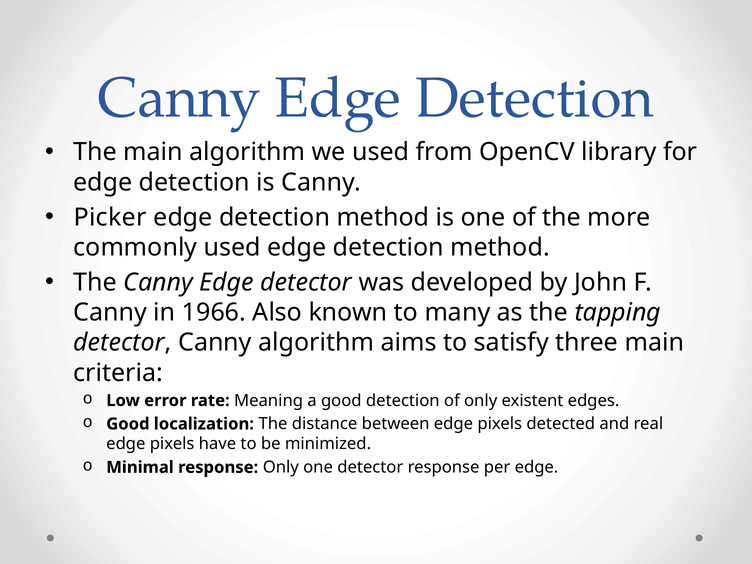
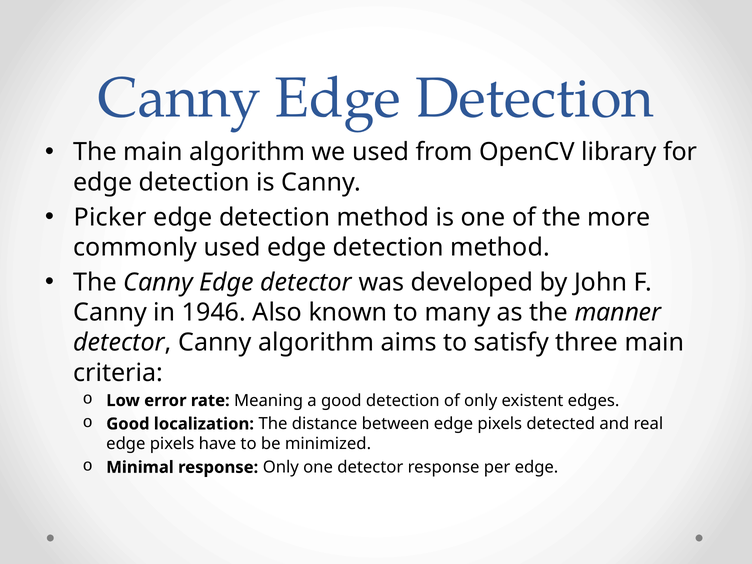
1966: 1966 -> 1946 (214, 313)
tapping: tapping -> manner (618, 313)
